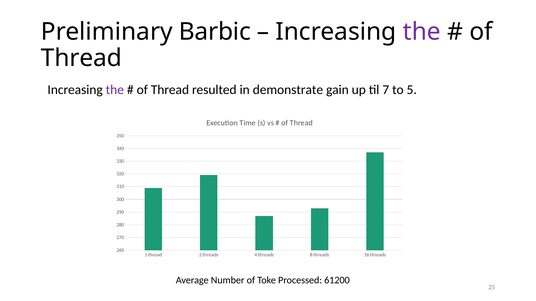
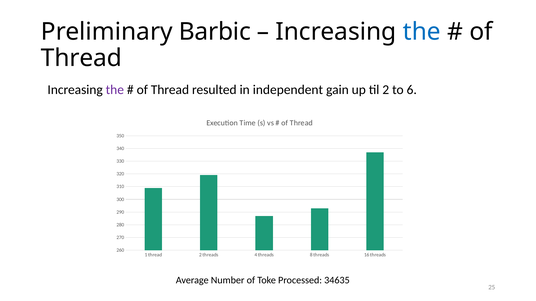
the colour: purple -> blue (422, 32)
demonstrate: demonstrate -> independent (288, 90)
til 7: 7 -> 2 (386, 90)
5: 5 -> 6 (412, 90)
61200: 61200 -> 34635 (337, 281)
